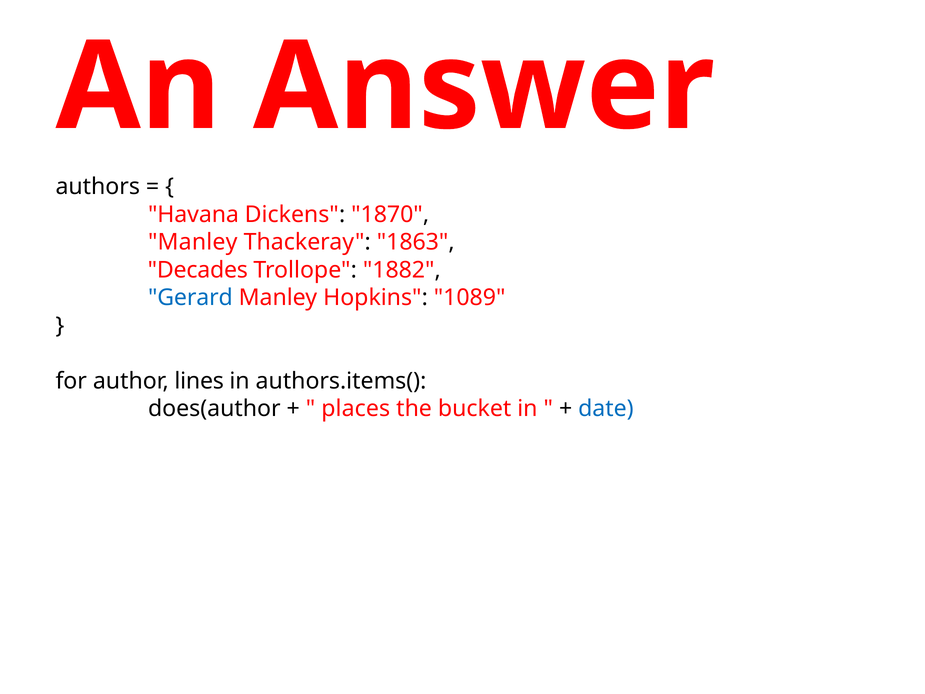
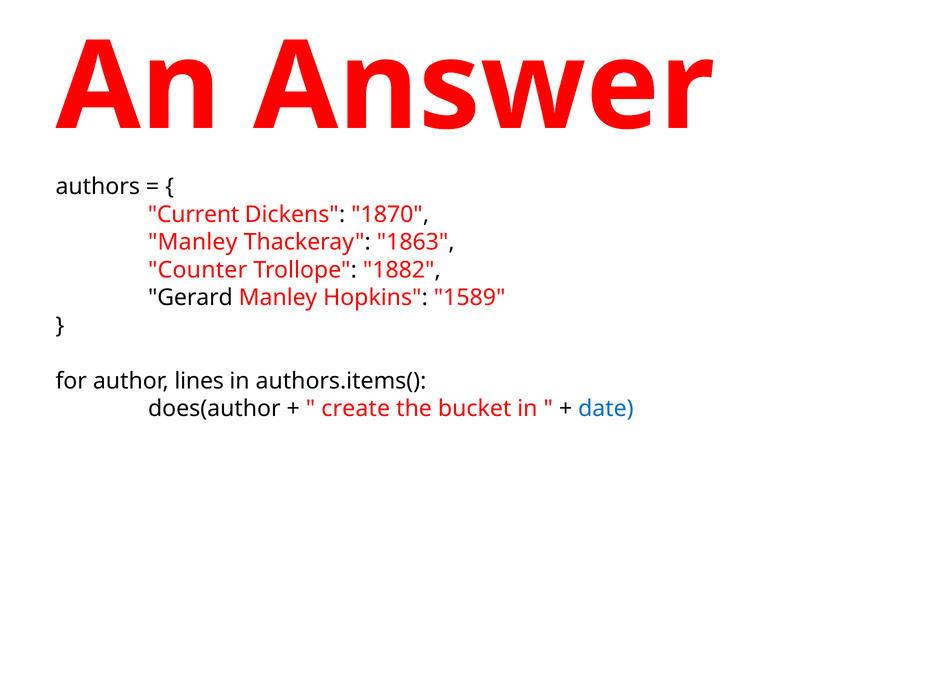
Havana: Havana -> Current (194, 214)
Decades: Decades -> Counter (198, 270)
Gerard colour: blue -> black (190, 298)
1089: 1089 -> 1589 (470, 298)
places: places -> create (356, 409)
